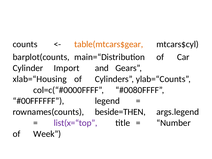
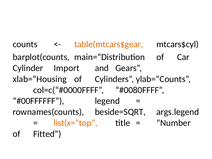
beside=THEN: beside=THEN -> beside=SQRT (120, 112)
list(x=“top colour: purple -> orange (76, 123)
Week: Week -> Fitted (47, 134)
